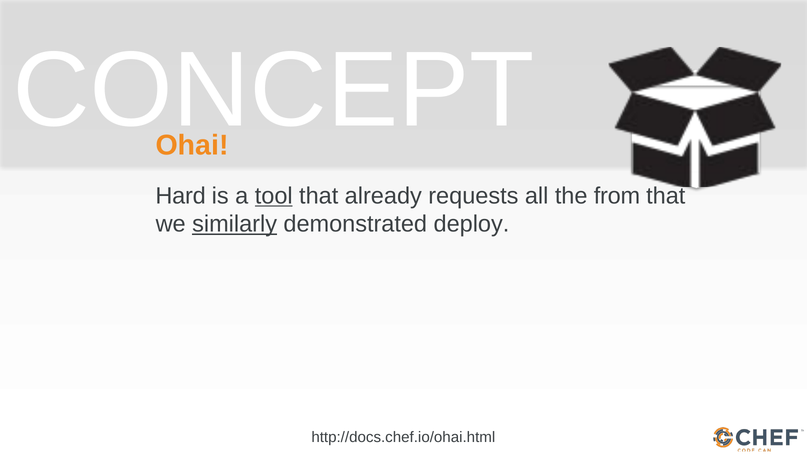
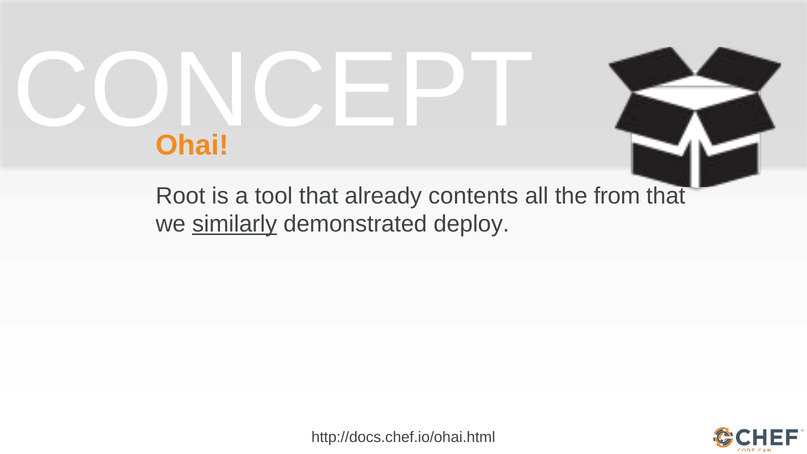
Hard: Hard -> Root (180, 196)
tool underline: present -> none (274, 196)
requests: requests -> contents (473, 196)
